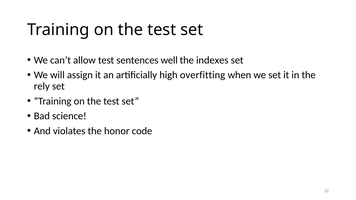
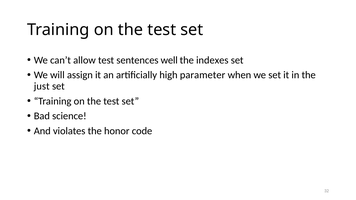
overfitting: overfitting -> parameter (203, 75)
rely: rely -> just (42, 86)
